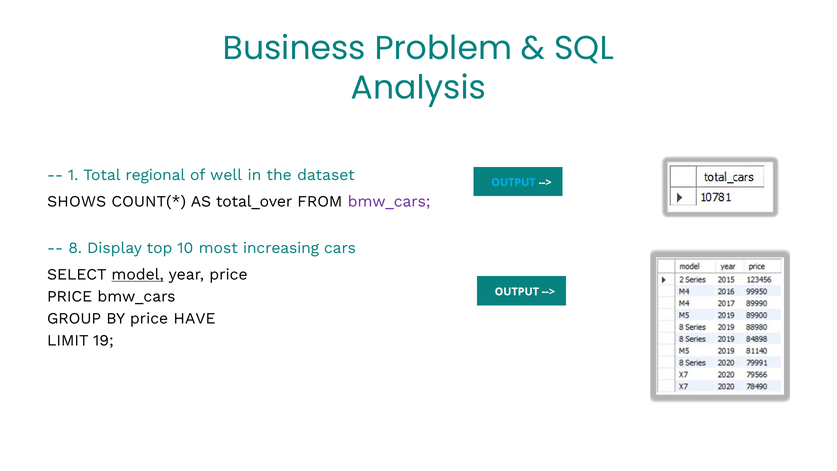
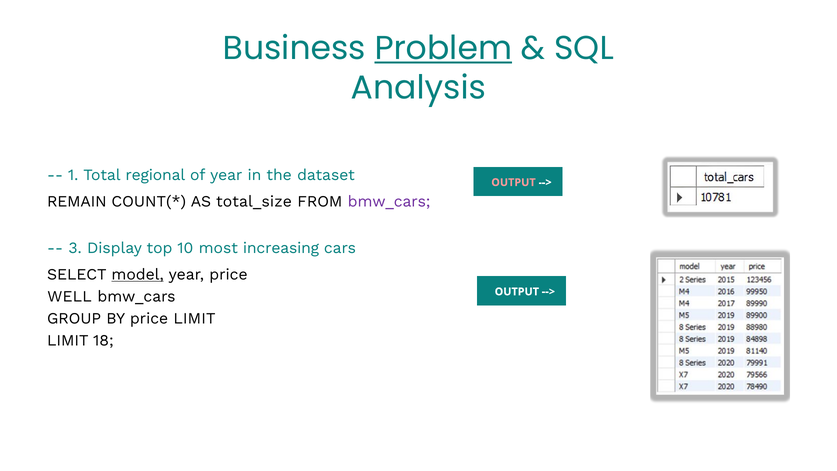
Problem underline: none -> present (443, 48)
of well: well -> year (226, 175)
OUTPUT colour: light blue -> pink (513, 182)
SHOWS: SHOWS -> REMAIN (77, 202)
total_over: total_over -> total_size (254, 202)
8: 8 -> 3 (75, 248)
PRICE: PRICE -> WELL (70, 296)
price HAVE: HAVE -> LIMIT (194, 318)
19: 19 -> 18 (103, 340)
